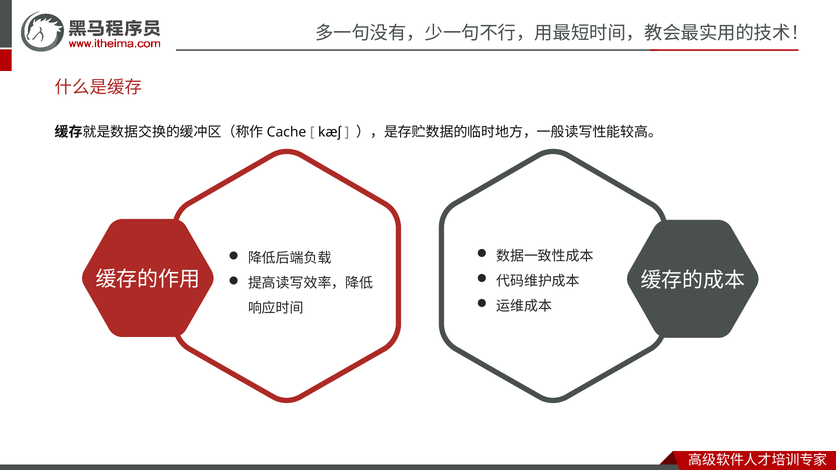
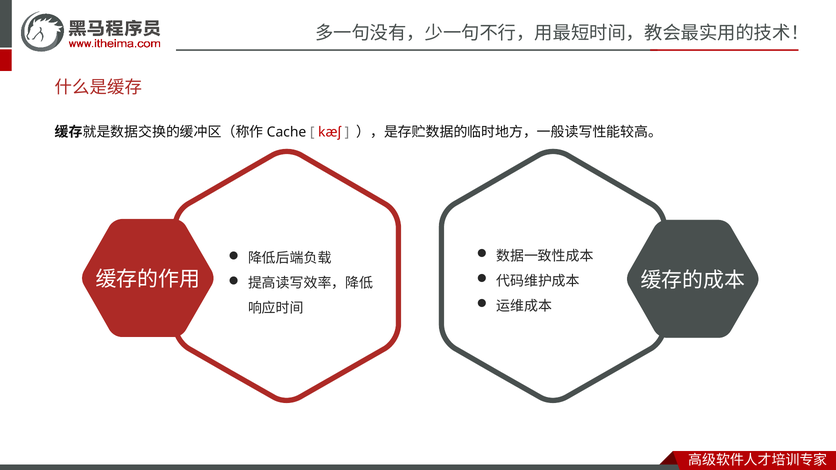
kæʃ colour: black -> red (330, 132)
